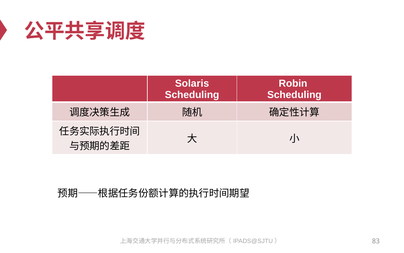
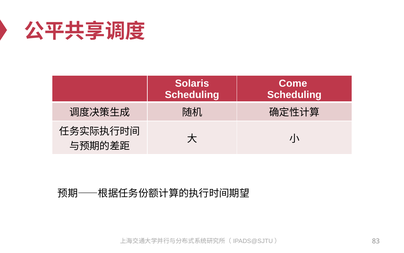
Robin: Robin -> Come (293, 83)
